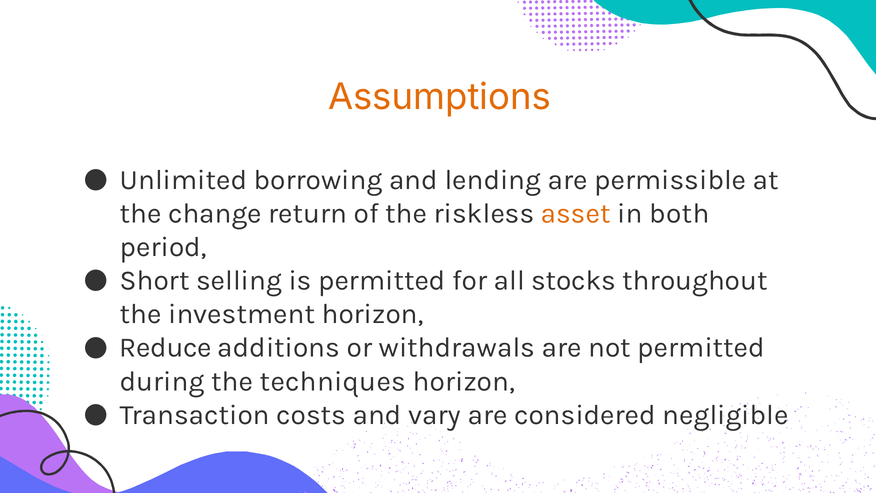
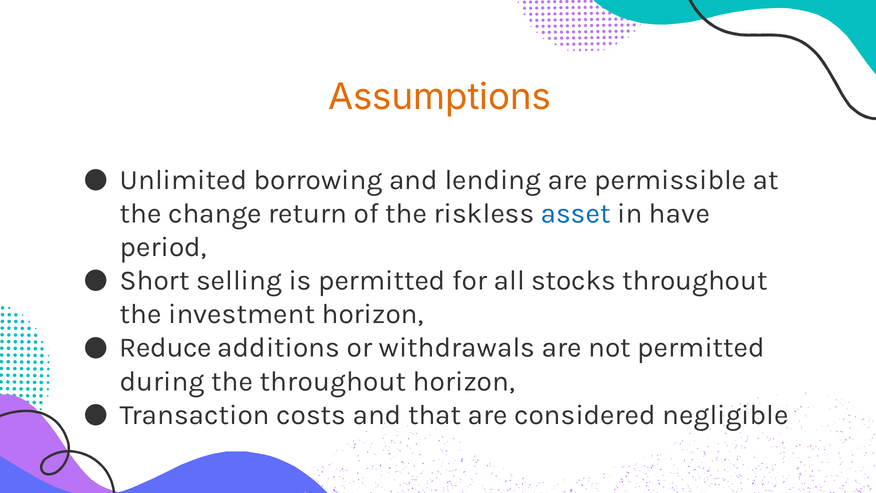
asset colour: orange -> blue (576, 213)
both: both -> have (679, 213)
the techniques: techniques -> throughout (333, 381)
vary: vary -> that (435, 415)
